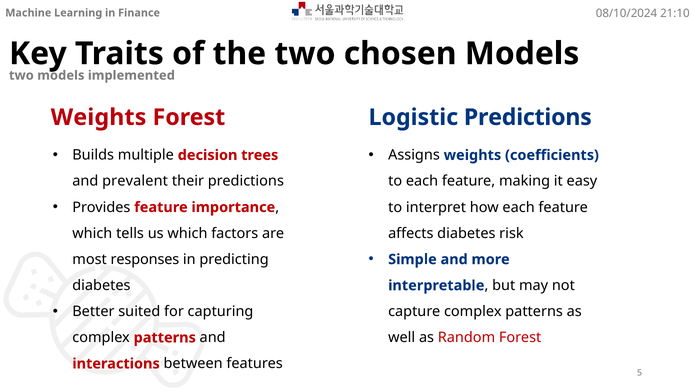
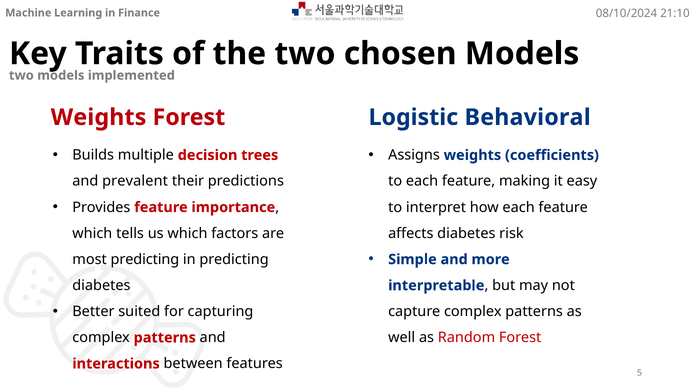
Logistic Predictions: Predictions -> Behavioral (528, 117)
most responses: responses -> predicting (145, 259)
